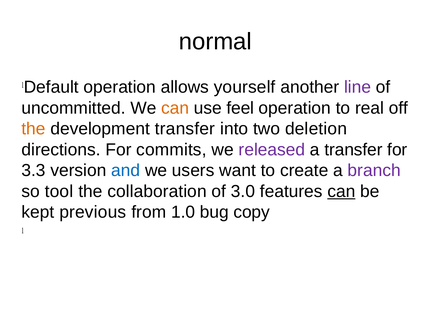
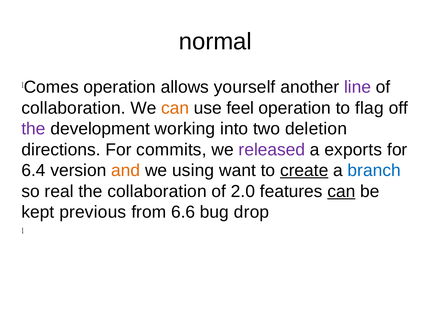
Default: Default -> Comes (51, 87)
uncommitted: uncommitted -> collaboration (74, 108)
real: real -> flag (369, 108)
the colour: orange -> purple (34, 129)
development transfer: transfer -> working (185, 129)
a transfer: transfer -> exports (353, 150)
3.3: 3.3 -> 6.4 (34, 171)
and colour: blue -> orange (126, 171)
users: users -> using (193, 171)
create underline: none -> present (304, 171)
branch colour: purple -> blue (374, 171)
tool: tool -> real (59, 191)
3.0: 3.0 -> 2.0 (243, 191)
1.0: 1.0 -> 6.6 (183, 212)
copy: copy -> drop (252, 212)
